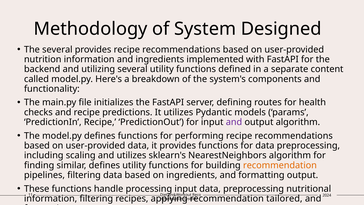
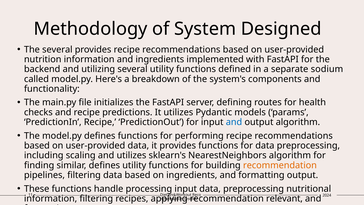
content: content -> sodium (327, 69)
and colour: purple -> blue (234, 122)
tailored: tailored -> relevant (284, 198)
